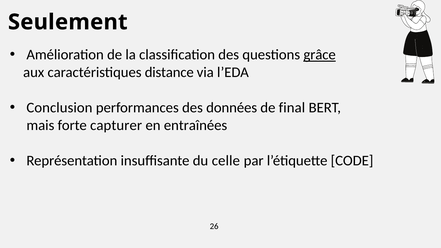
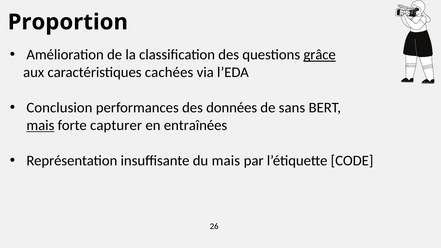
Seulement: Seulement -> Proportion (68, 22)
distance: distance -> cachées (169, 72)
final: final -> sans (292, 108)
mais underline: none -> present (40, 125)
du celle: celle -> mais (226, 161)
